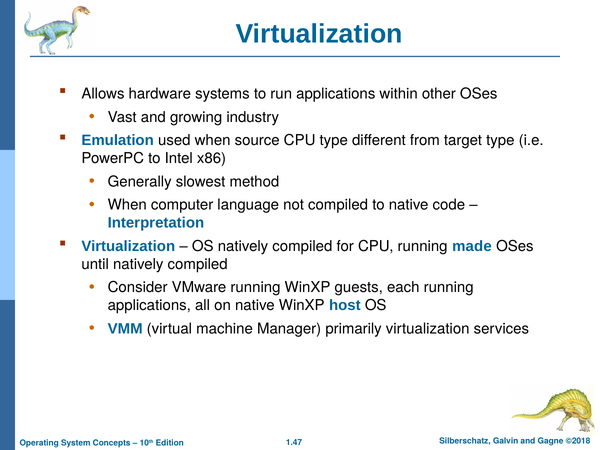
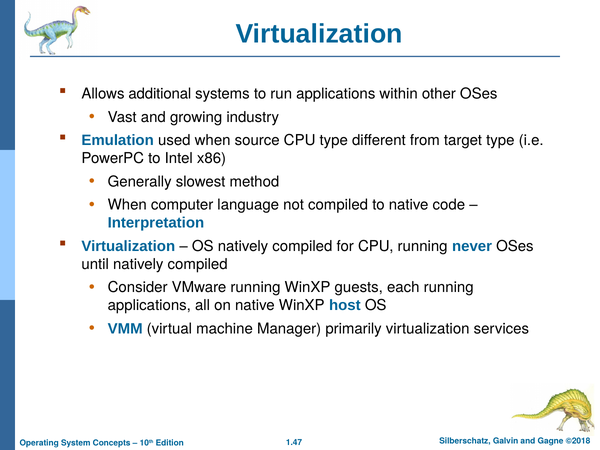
hardware: hardware -> additional (160, 94)
made: made -> never (472, 246)
